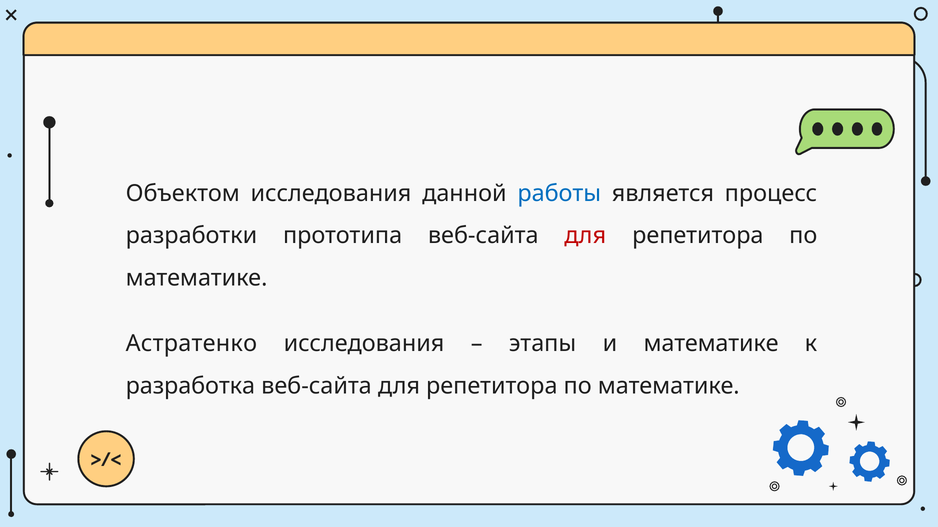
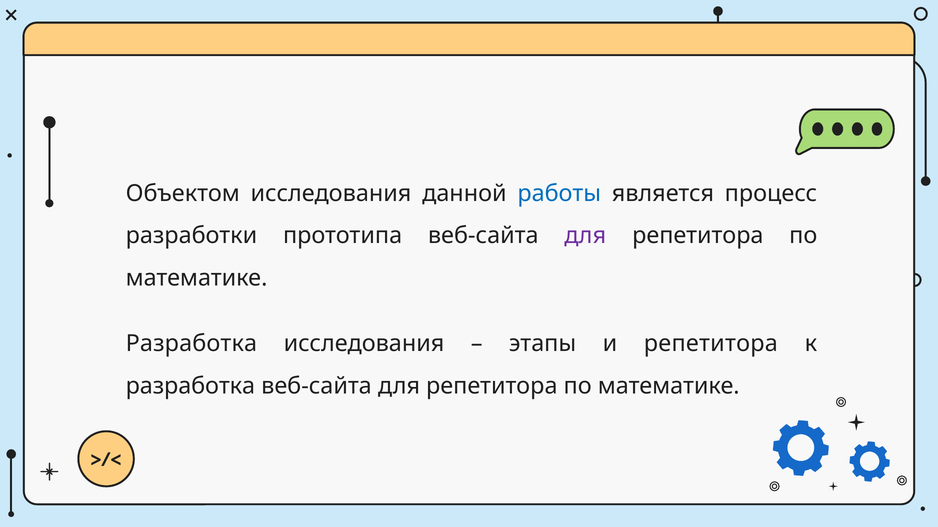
для colour: red -> purple (585, 236)
Астратенко: Астратенко -> Разработка (191, 344)
и математике: математике -> репетитора (711, 344)
